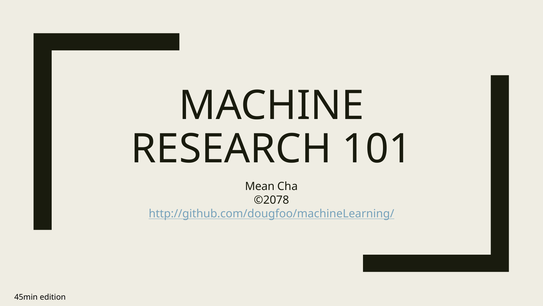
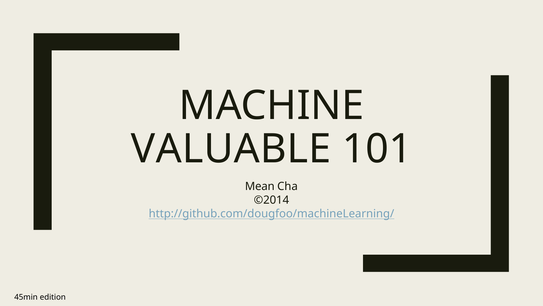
RESEARCH: RESEARCH -> VALUABLE (231, 149)
©2078: ©2078 -> ©2014 (271, 200)
